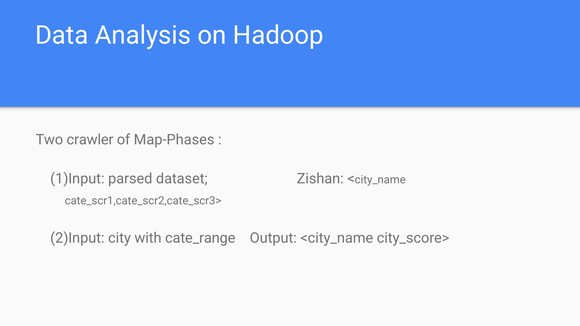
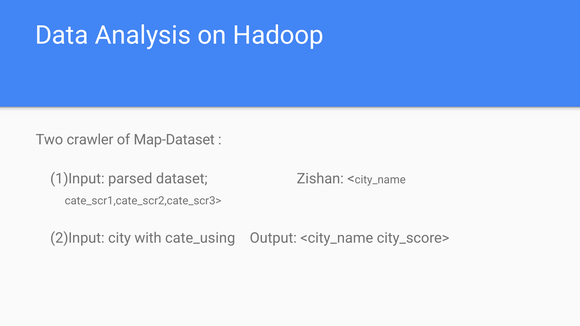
Map-Phases: Map-Phases -> Map-Dataset (174, 140)
cate_range: cate_range -> cate_using (200, 238)
